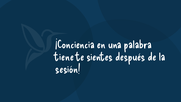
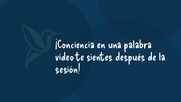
tiene: tiene -> vídeo (65, 57)
